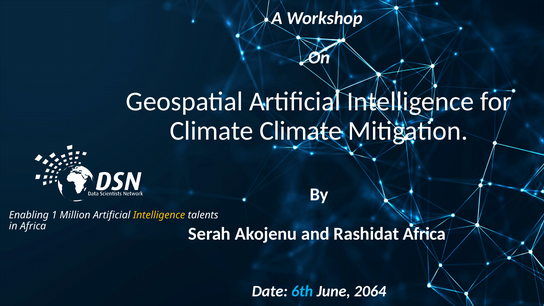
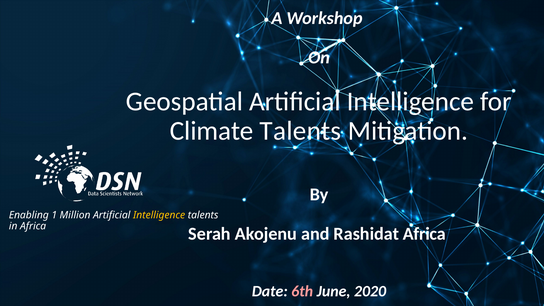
Climate Climate: Climate -> Talents (300, 131)
6th colour: light blue -> pink (302, 291)
2064: 2064 -> 2020 (370, 291)
